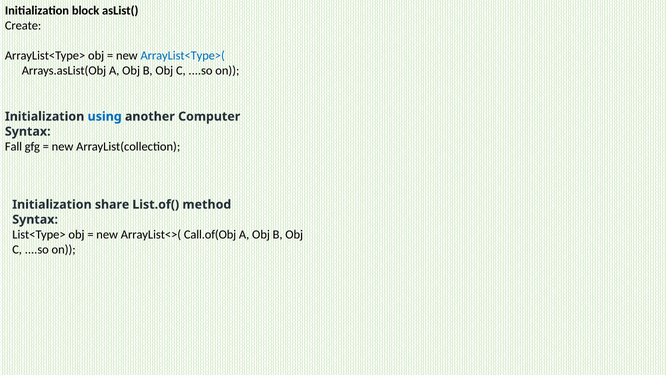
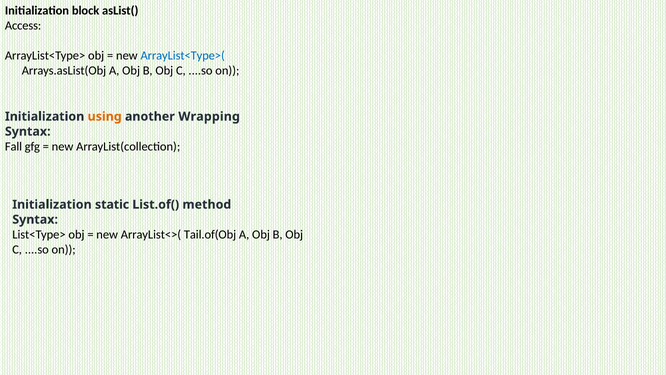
Create: Create -> Access (23, 26)
using colour: blue -> orange (105, 116)
Computer: Computer -> Wrapping (209, 116)
share: share -> static (112, 204)
Call.of(Obj: Call.of(Obj -> Tail.of(Obj (210, 234)
